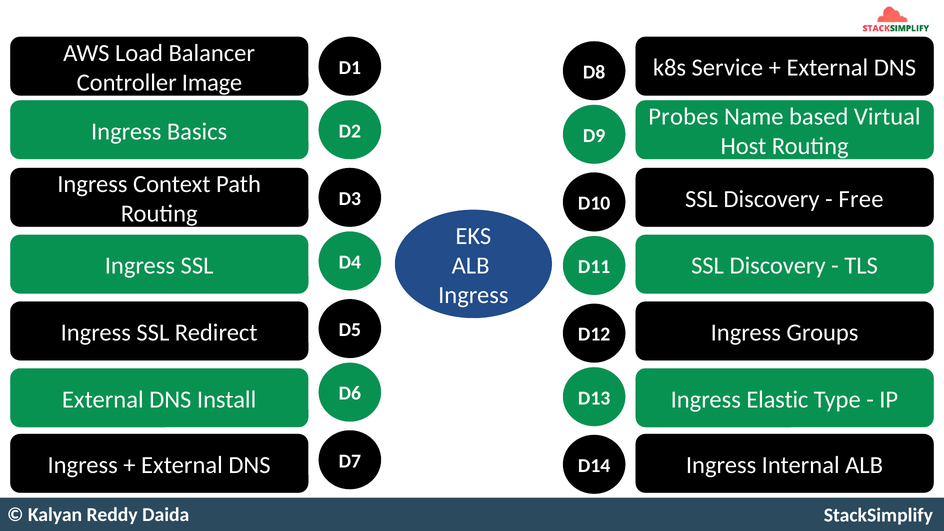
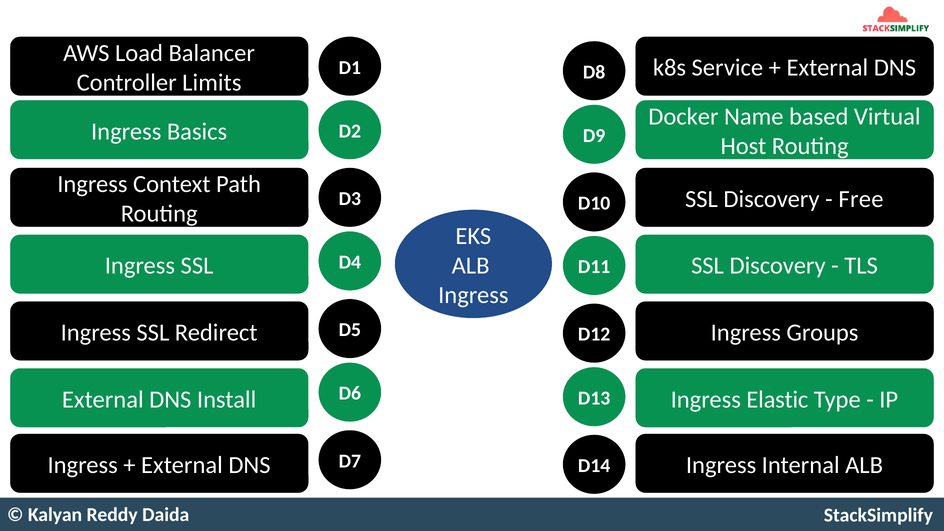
Image: Image -> Limits (212, 83)
Probes: Probes -> Docker (683, 117)
